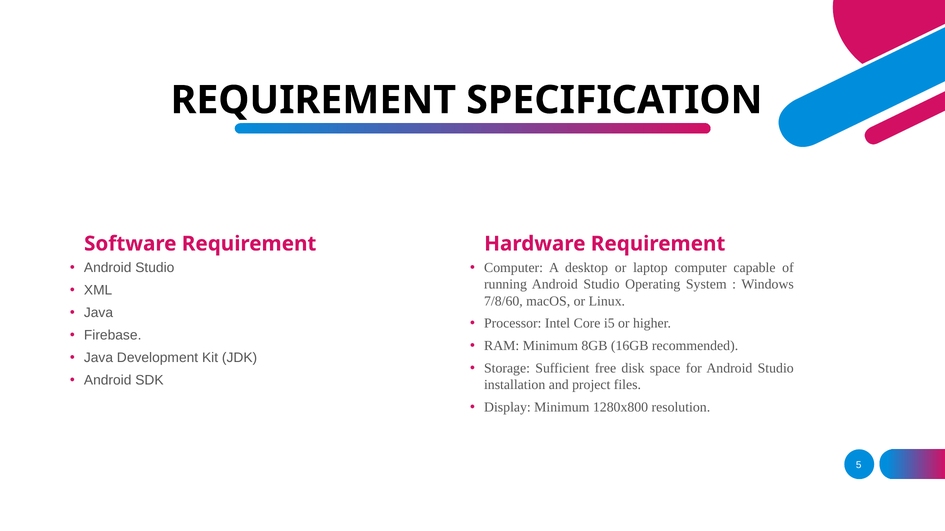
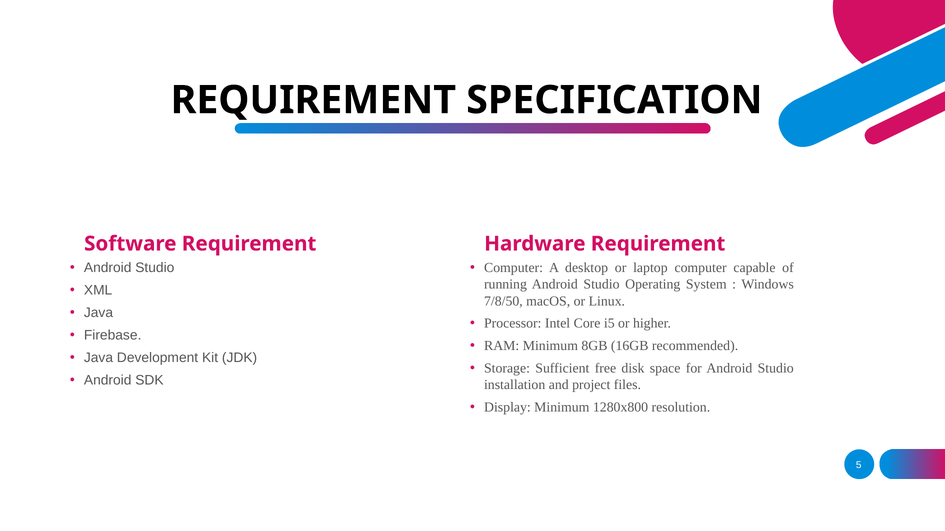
7/8/60: 7/8/60 -> 7/8/50 (503, 301)
